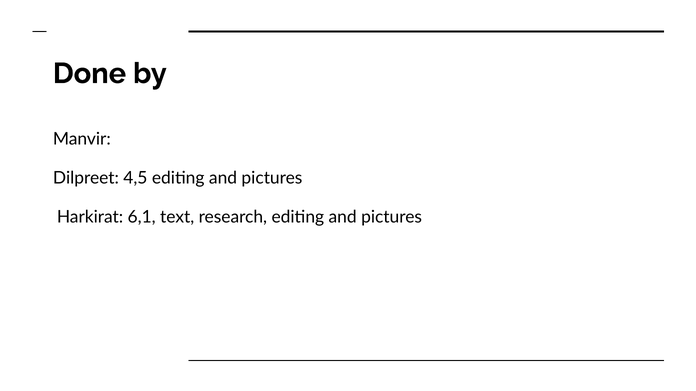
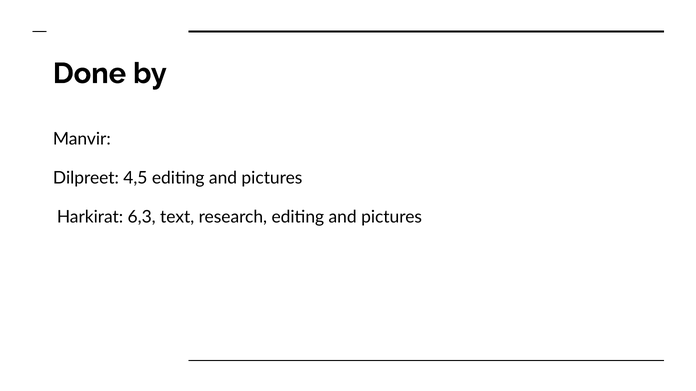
6,1: 6,1 -> 6,3 (142, 217)
